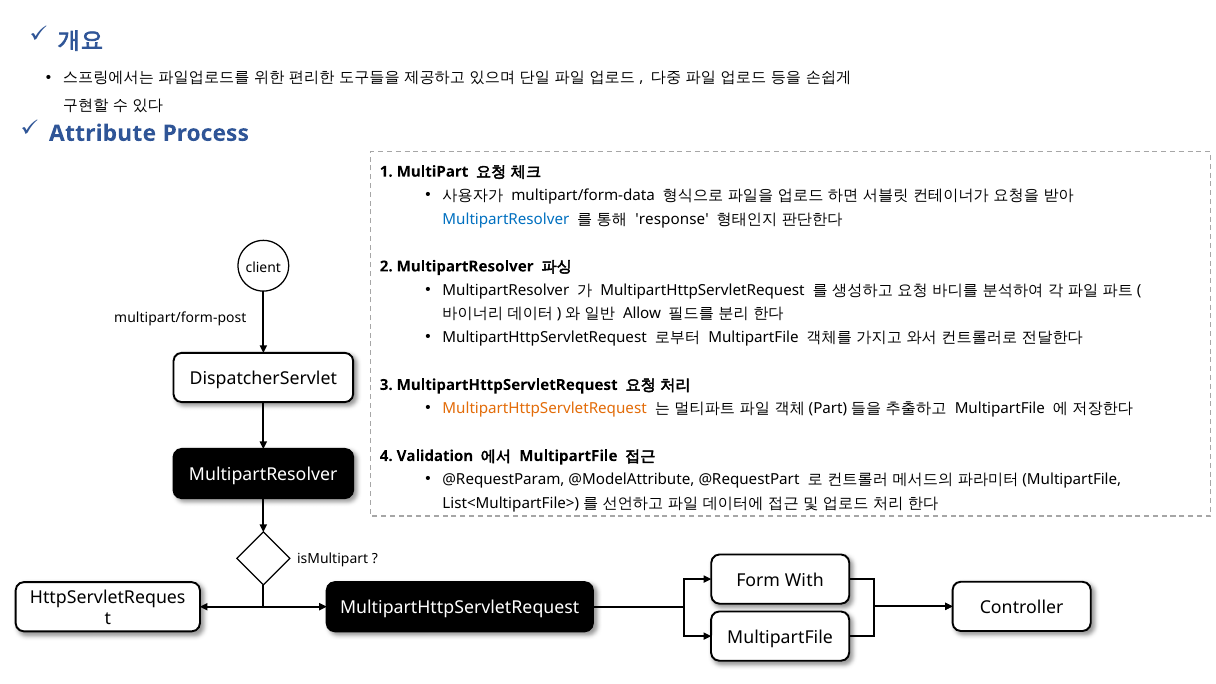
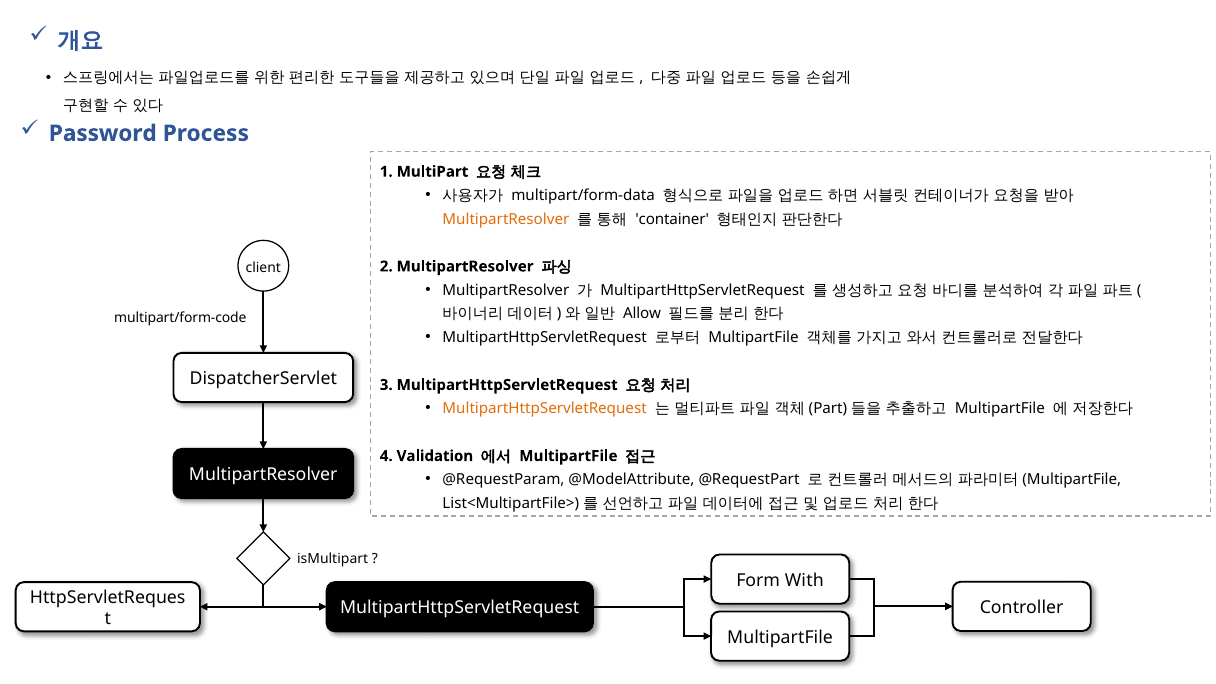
Attribute: Attribute -> Password (103, 133)
MultipartResolver colour: blue -> orange (506, 219)
response: response -> container (672, 219)
multipart/form-post: multipart/form-post -> multipart/form-code (180, 318)
